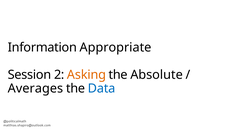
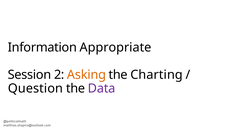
Absolute: Absolute -> Charting (157, 75)
Averages: Averages -> Question (35, 88)
Data colour: blue -> purple (102, 88)
